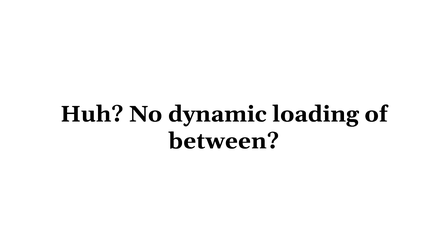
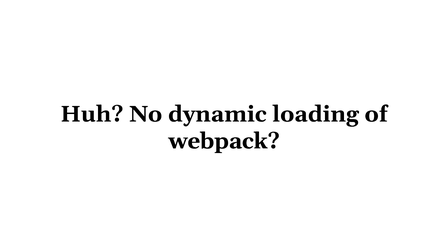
between: between -> webpack (224, 141)
